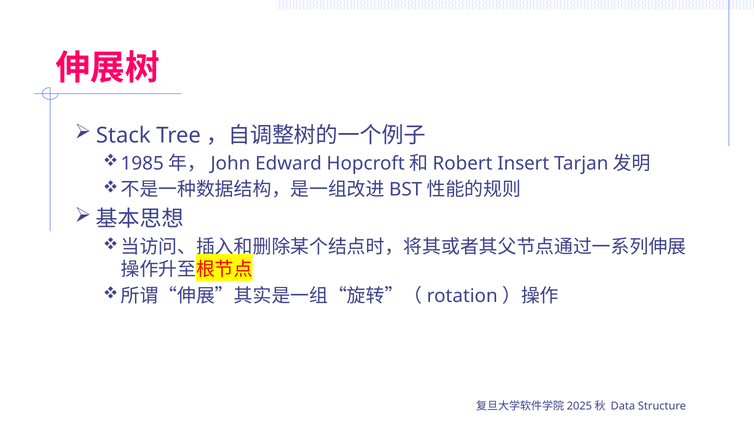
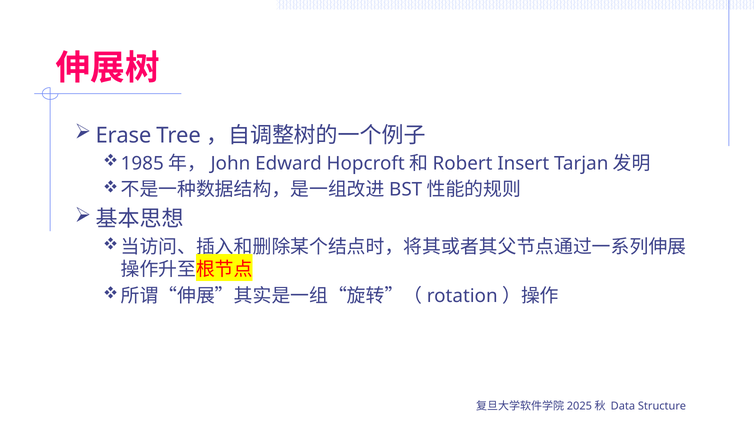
Stack: Stack -> Erase (123, 135)
